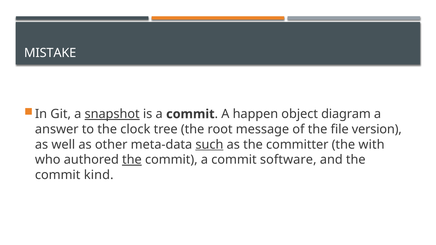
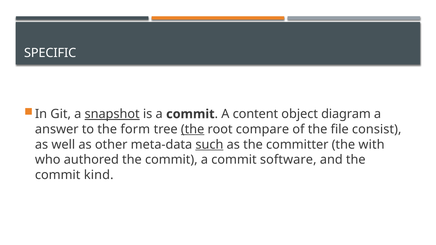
MISTAKE: MISTAKE -> SPECIFIC (50, 53)
happen: happen -> content (255, 114)
clock: clock -> form (135, 129)
the underline: none -> present (193, 129)
message: message -> compare (262, 129)
version: version -> consist (377, 129)
the underline: present -> none (132, 160)
